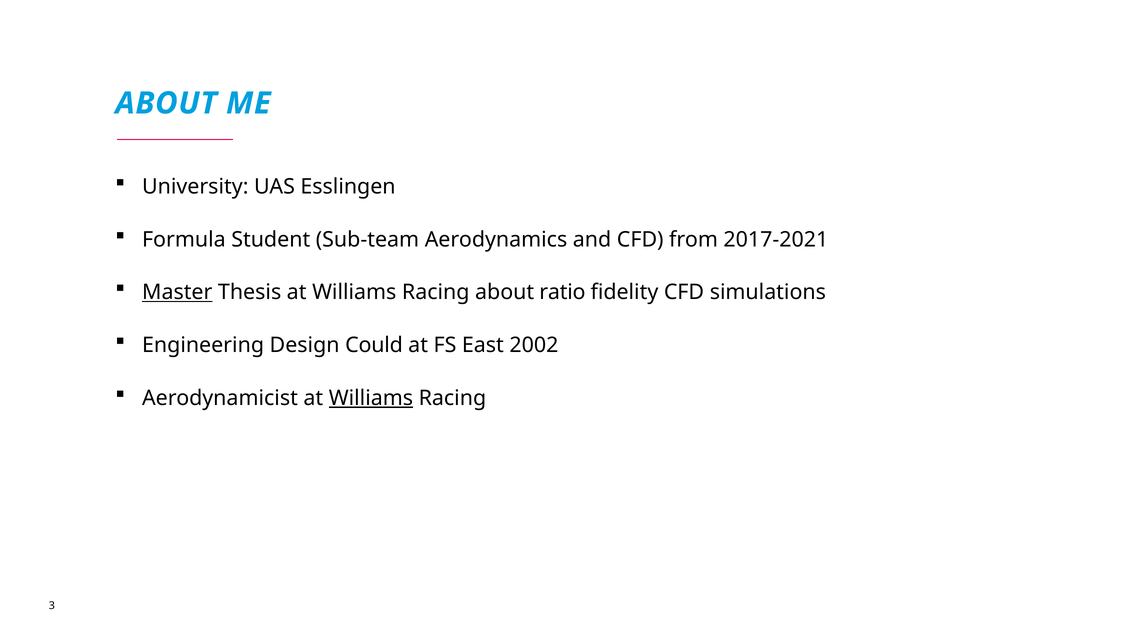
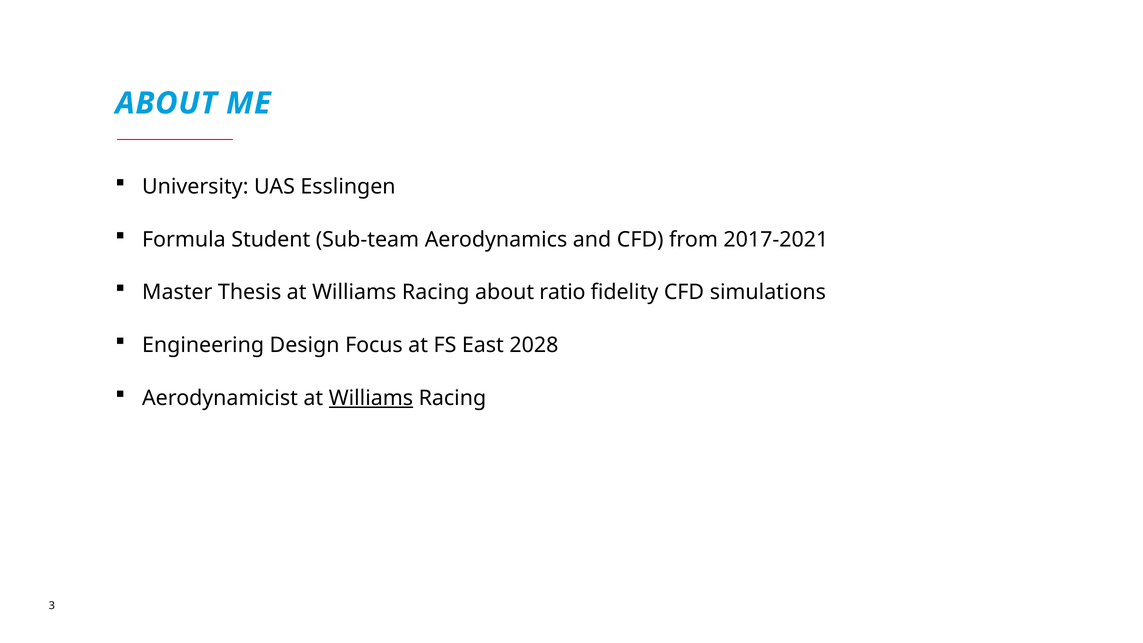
Master underline: present -> none (177, 292)
Could: Could -> Focus (374, 345)
2002: 2002 -> 2028 (534, 345)
